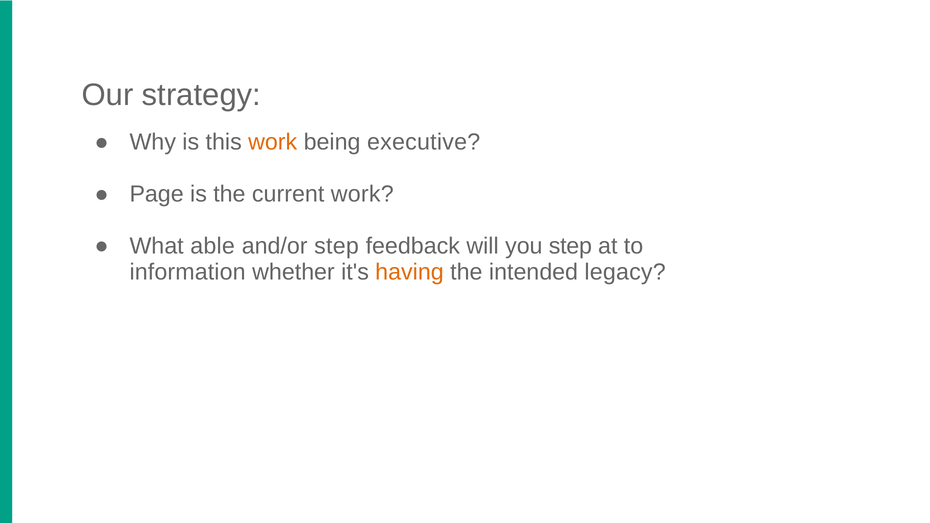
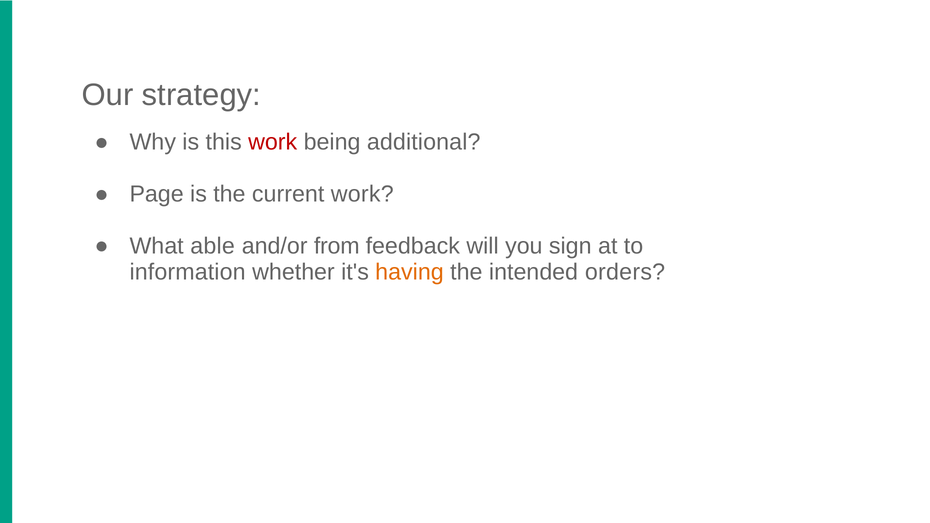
work colour: orange -> red (273, 142)
executive: executive -> additional (424, 142)
and/or step: step -> from (337, 246)
you step: step -> sign (570, 246)
legacy: legacy -> orders (625, 272)
